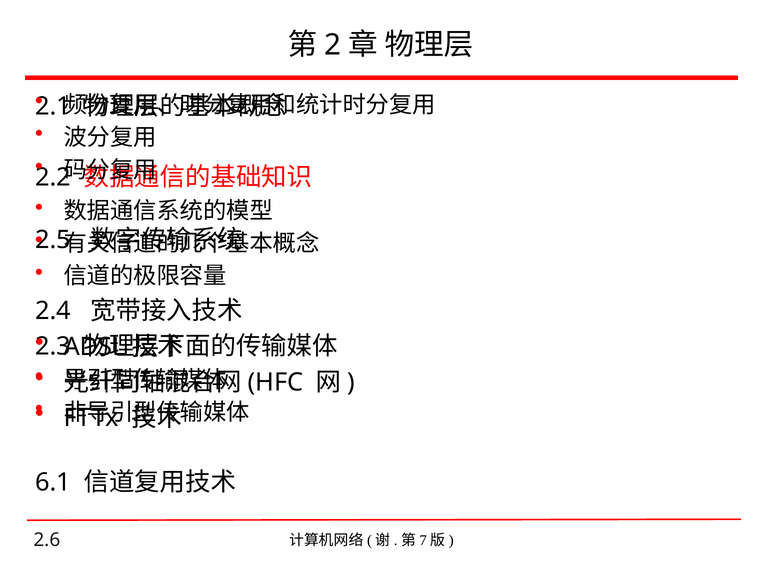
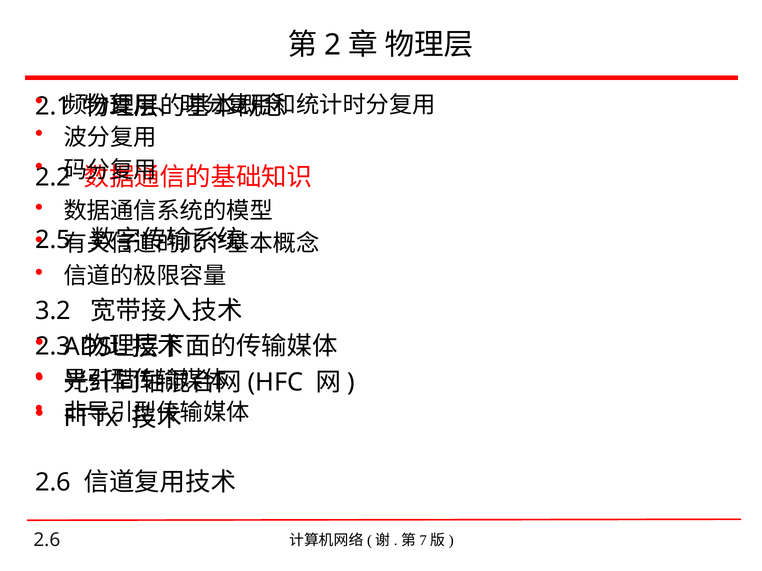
2.4: 2.4 -> 3.2 (53, 311)
6.1: 6.1 -> 2.6 (53, 483)
